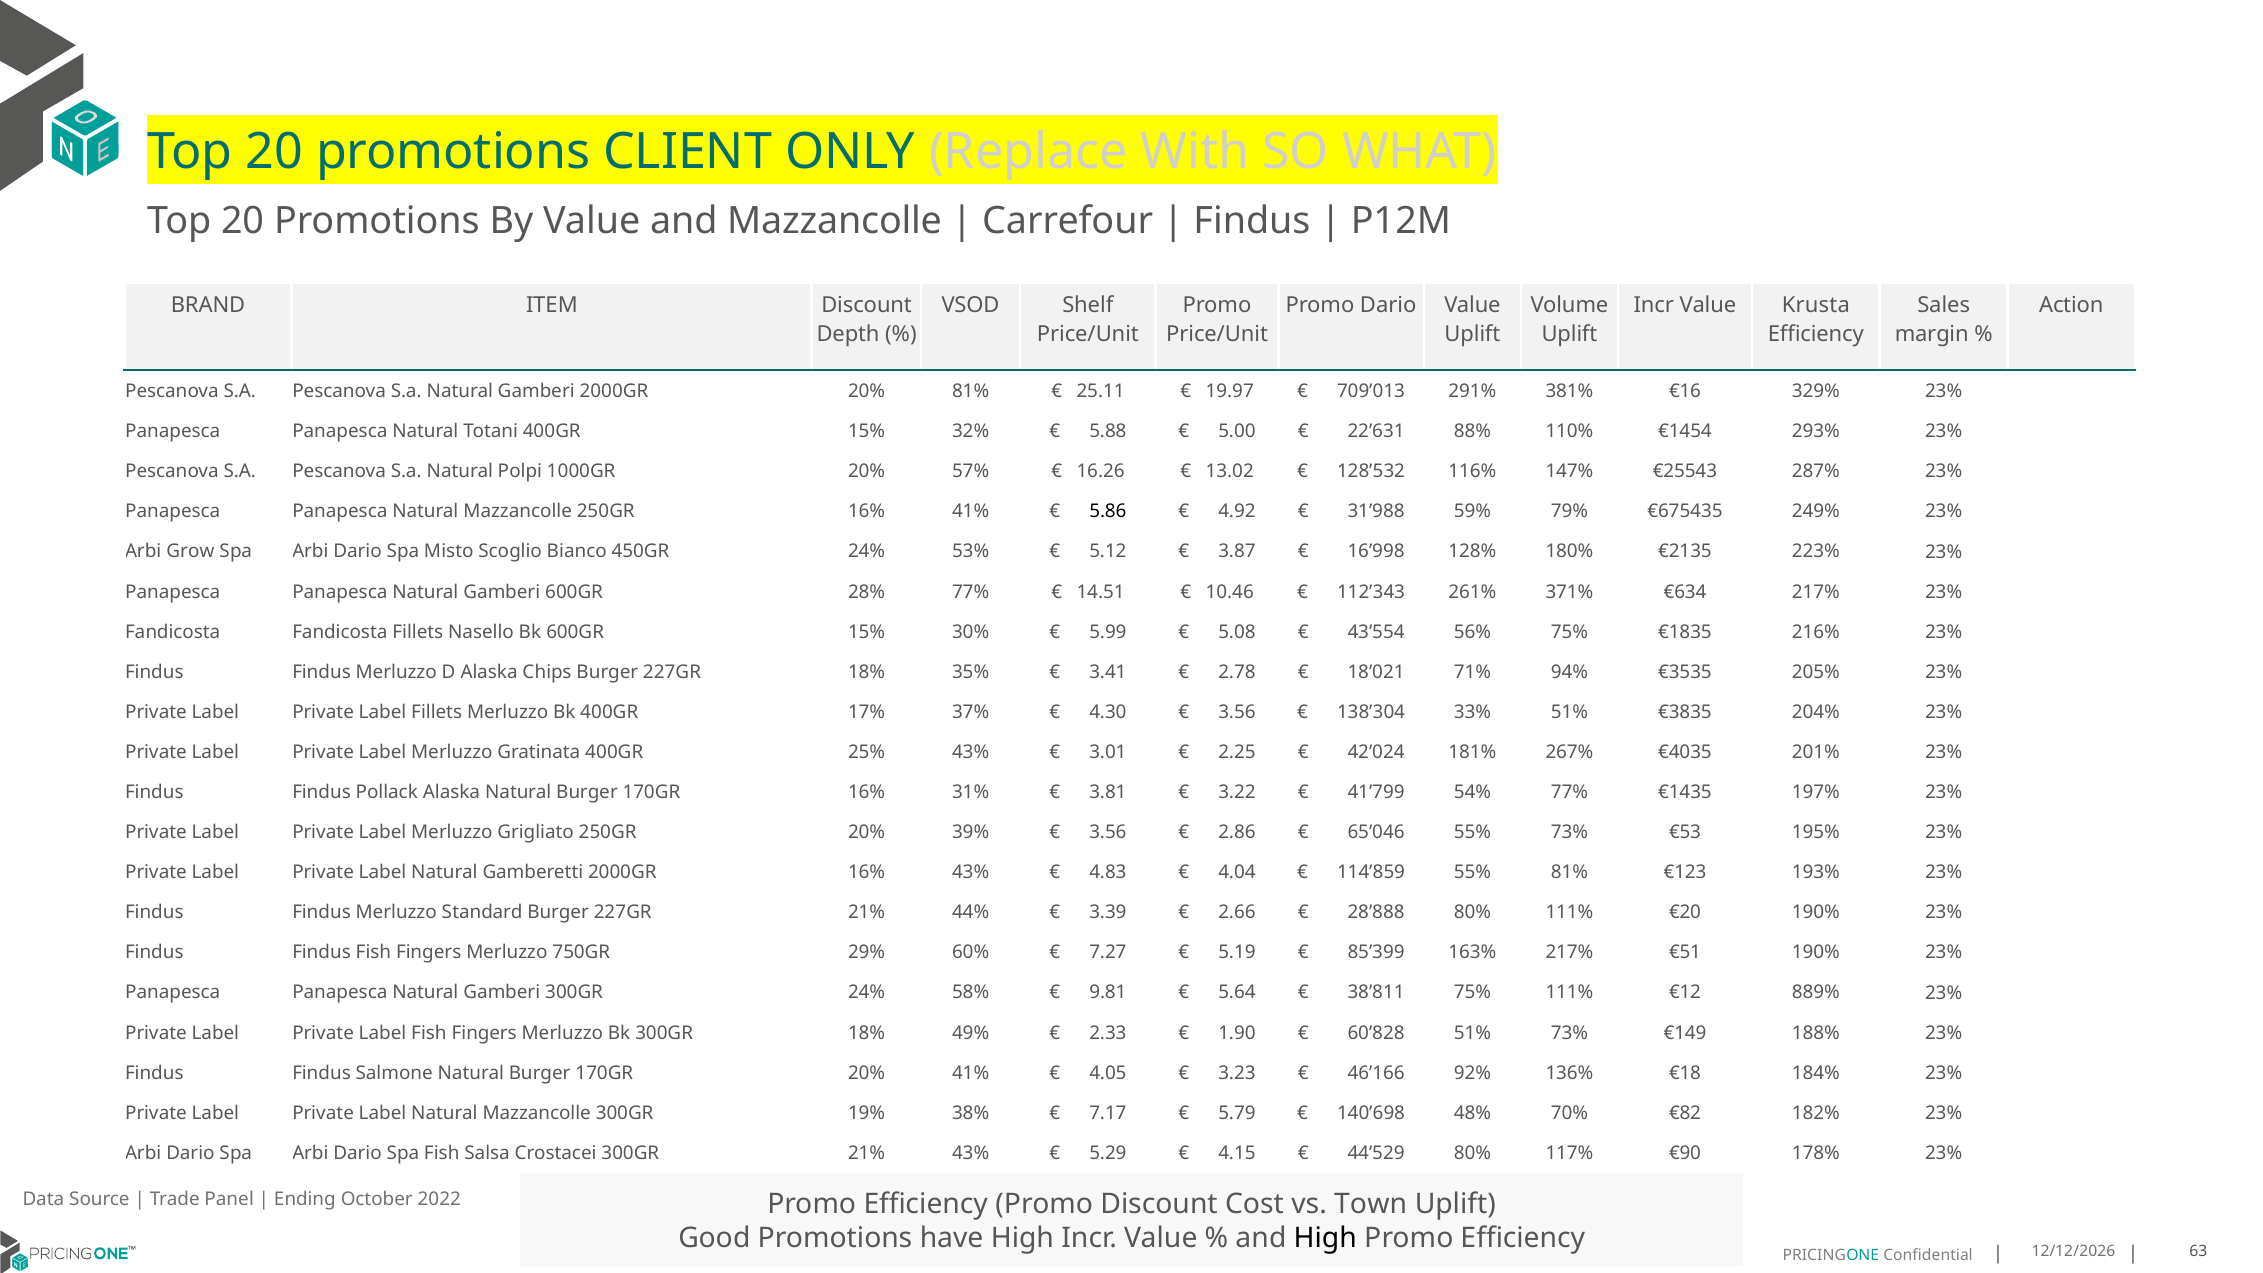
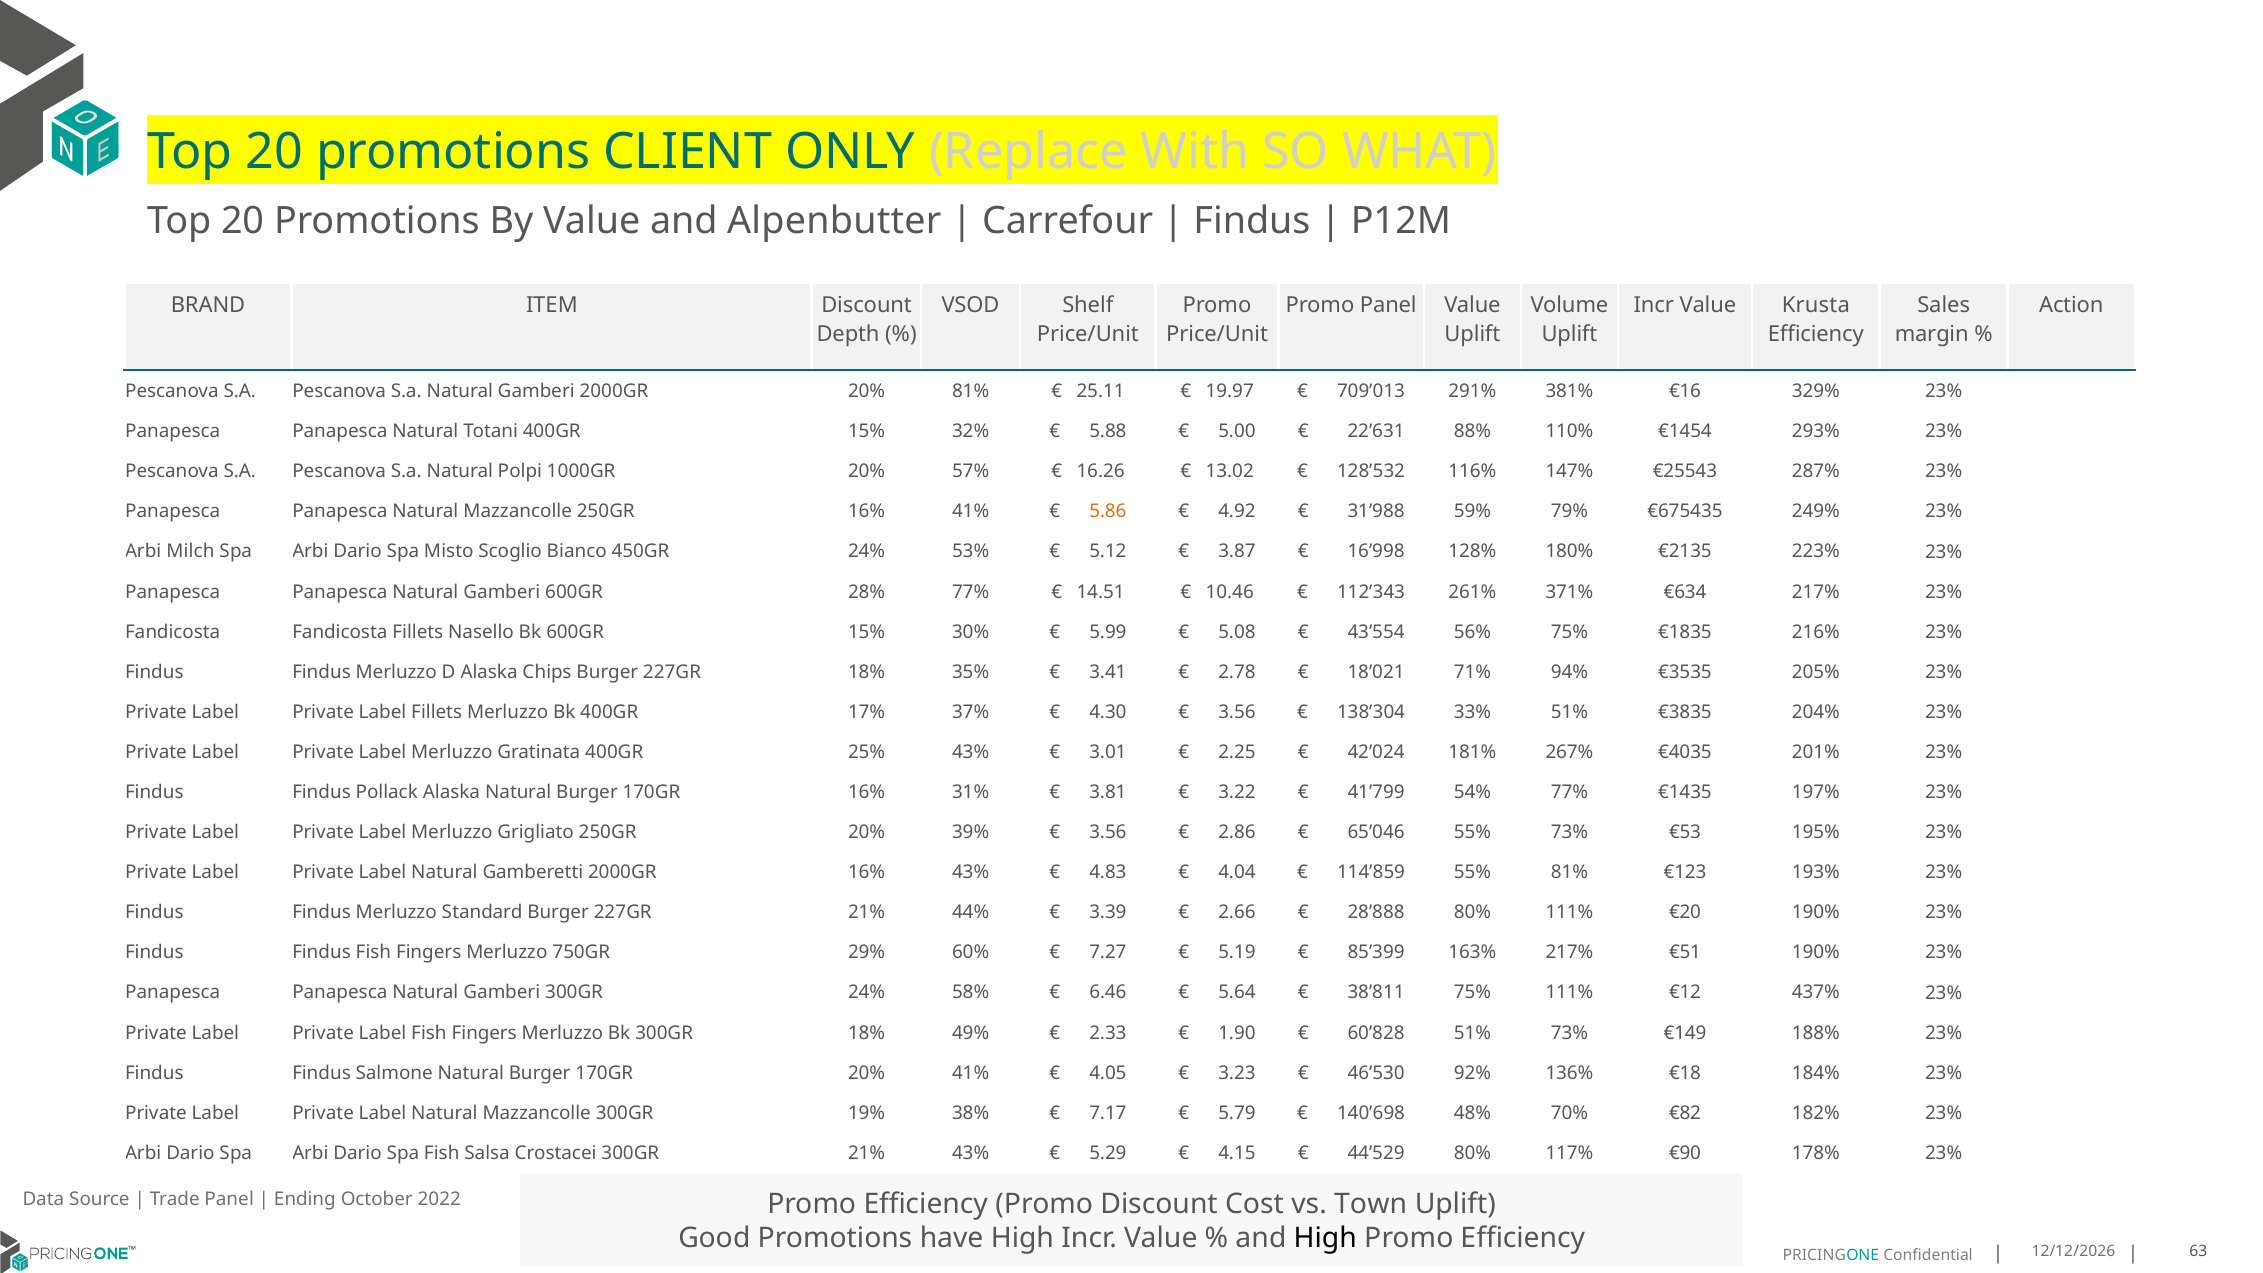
and Mazzancolle: Mazzancolle -> Alpenbutter (834, 221)
Promo Dario: Dario -> Panel (1388, 305)
5.86 colour: black -> orange (1108, 512)
Grow: Grow -> Milch (190, 552)
9.81: 9.81 -> 6.46 (1108, 993)
889%: 889% -> 437% (1816, 993)
46’166: 46’166 -> 46’530 (1376, 1073)
